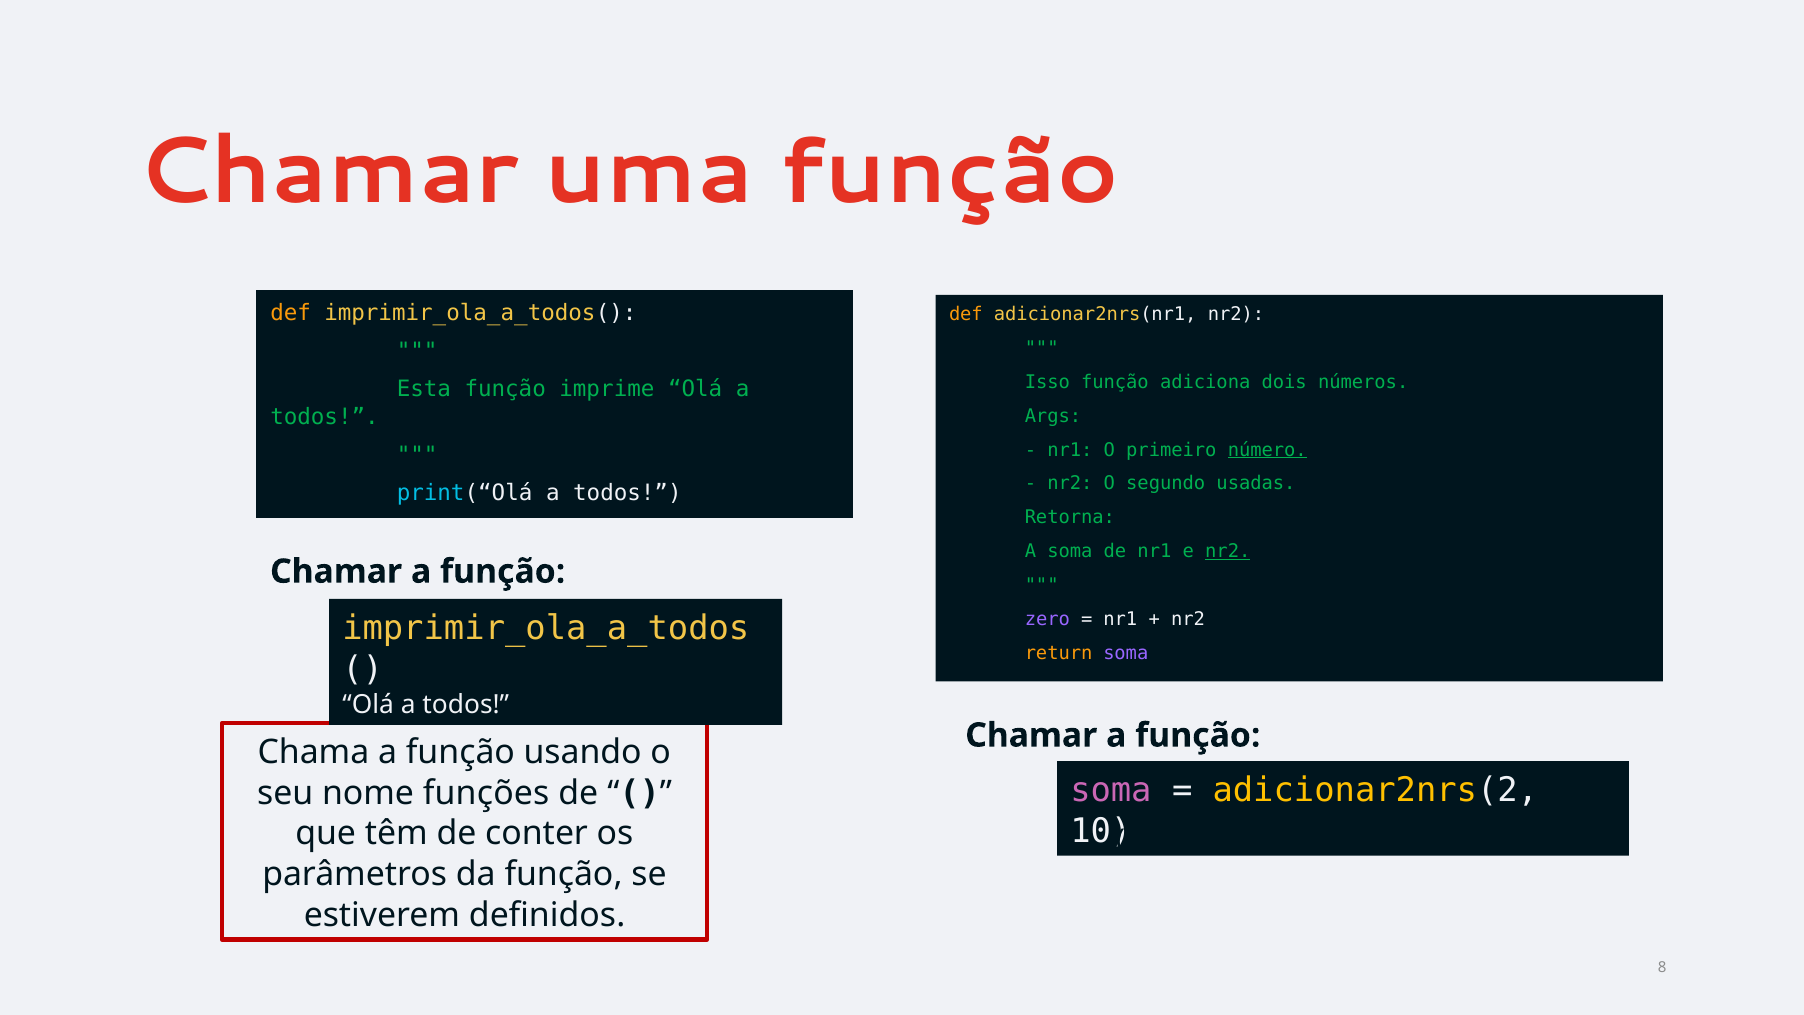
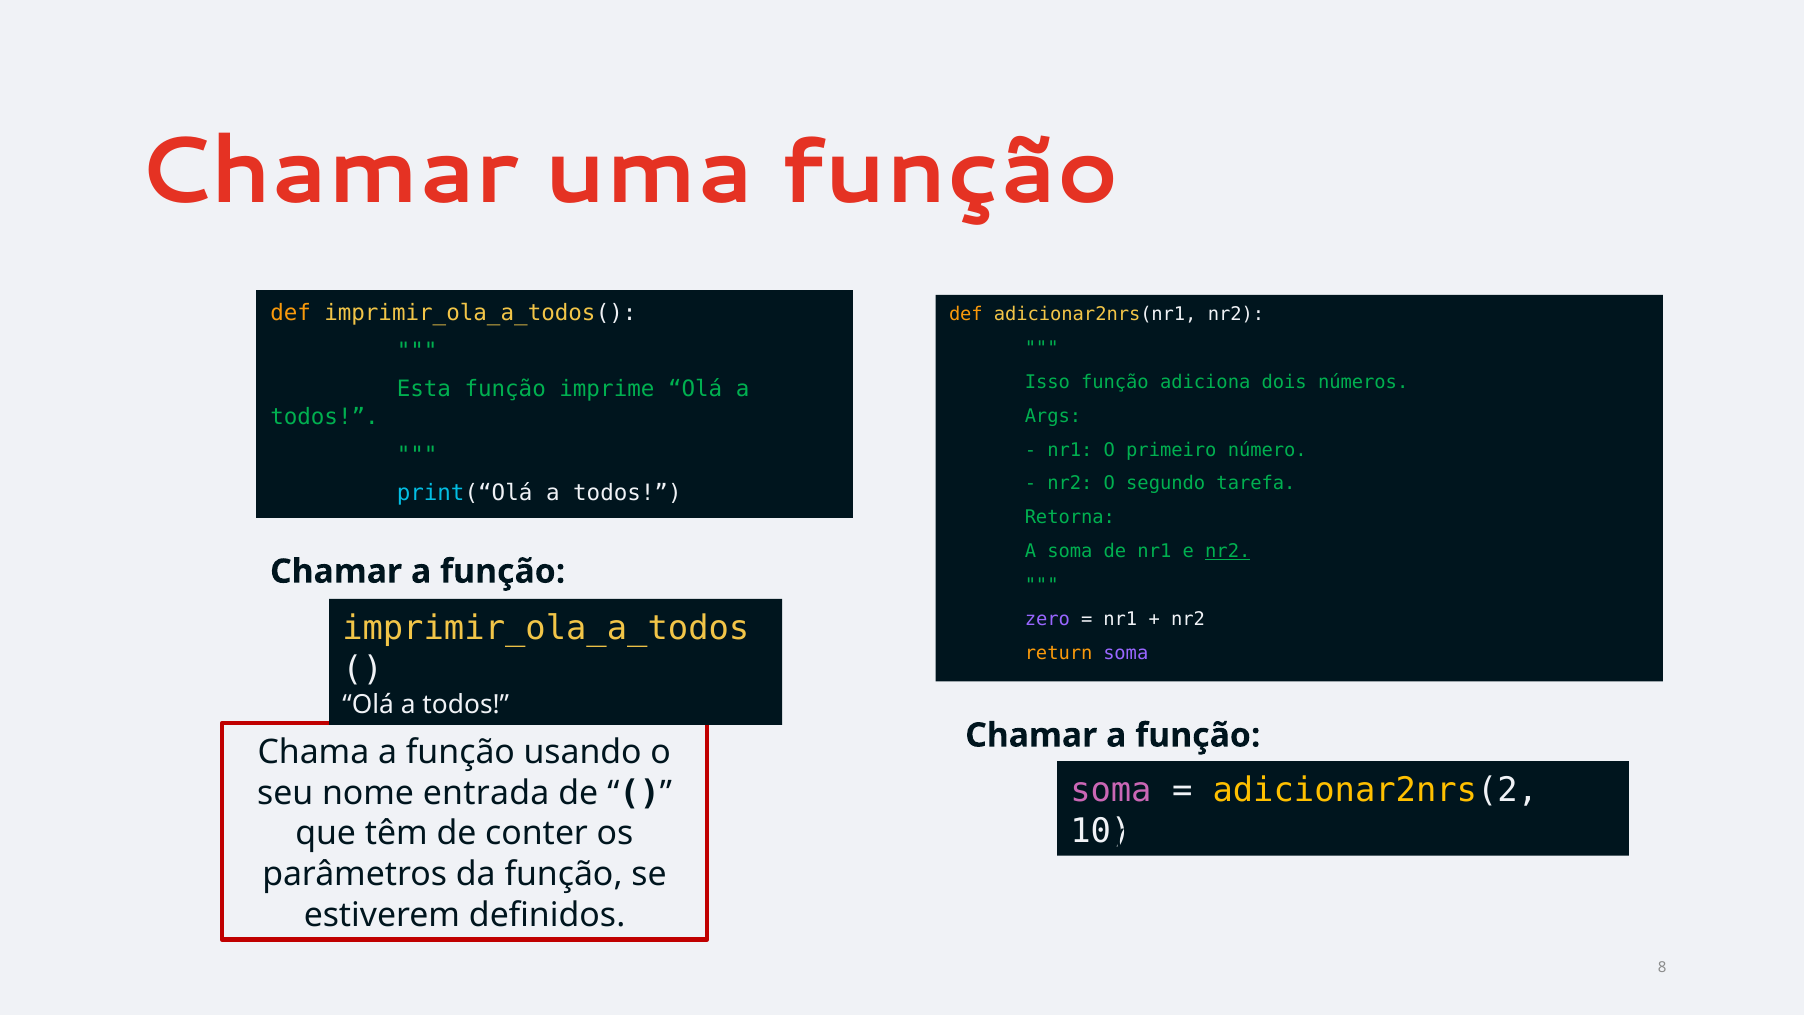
número underline: present -> none (1267, 450)
usadas: usadas -> tarefa (1256, 484)
funções: funções -> entrada (486, 793)
